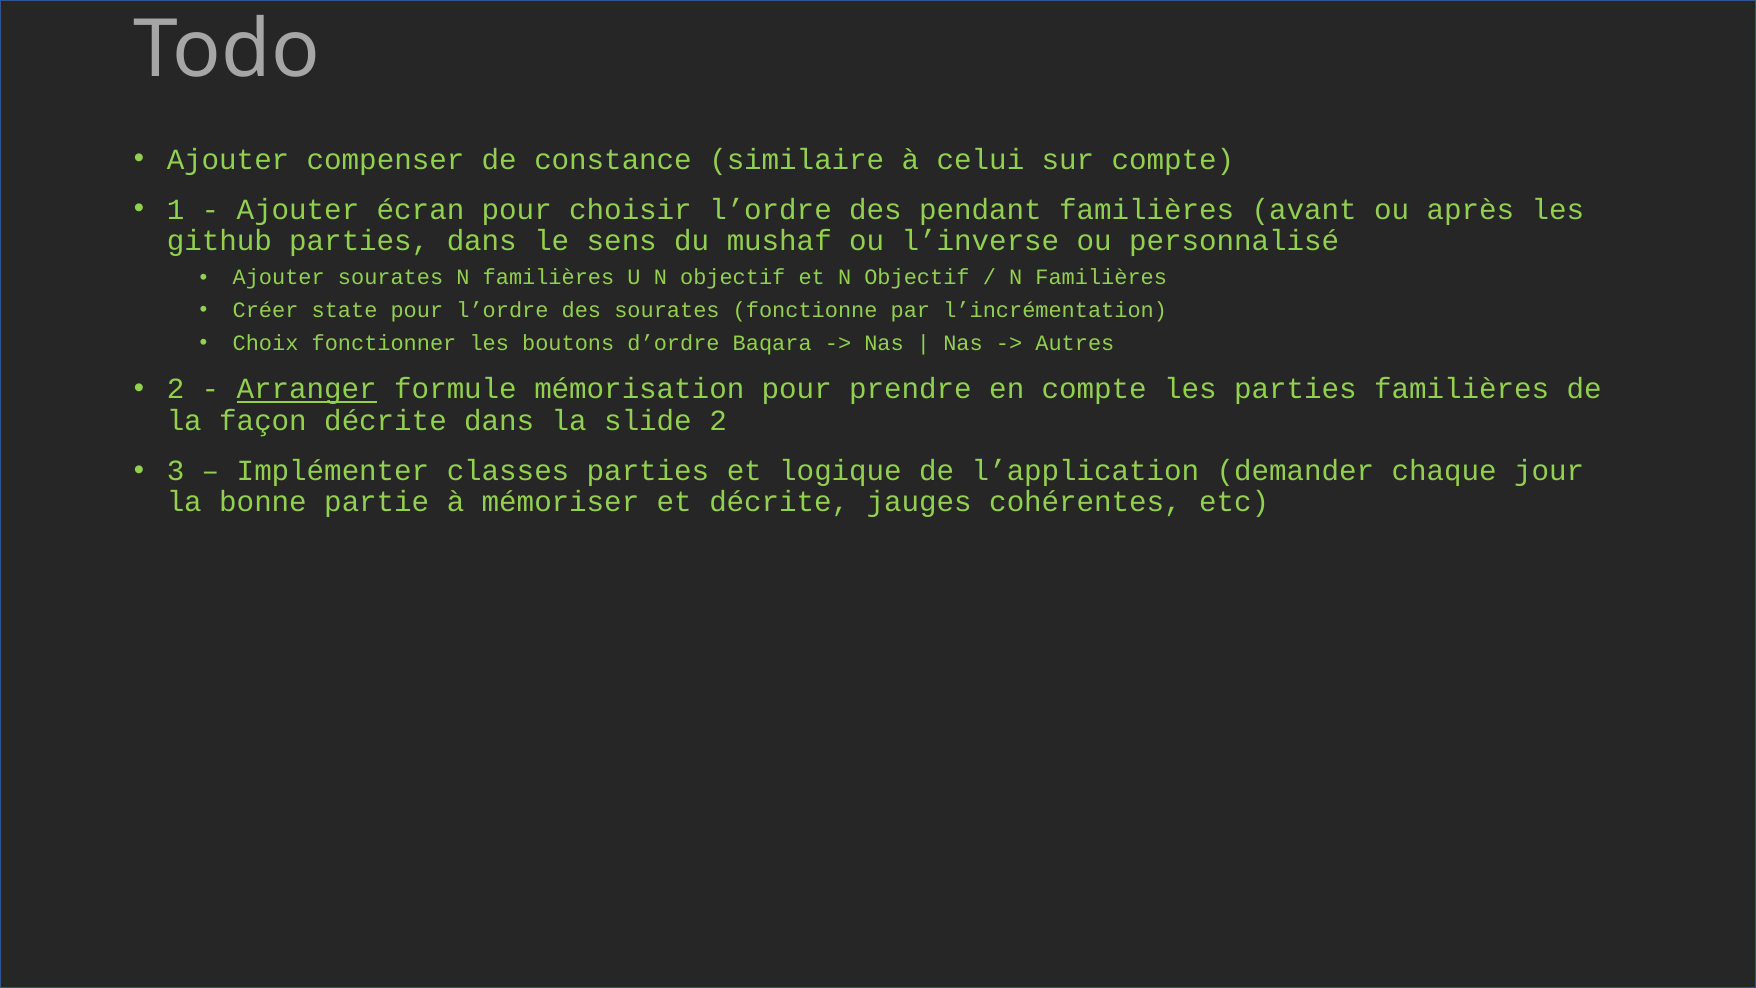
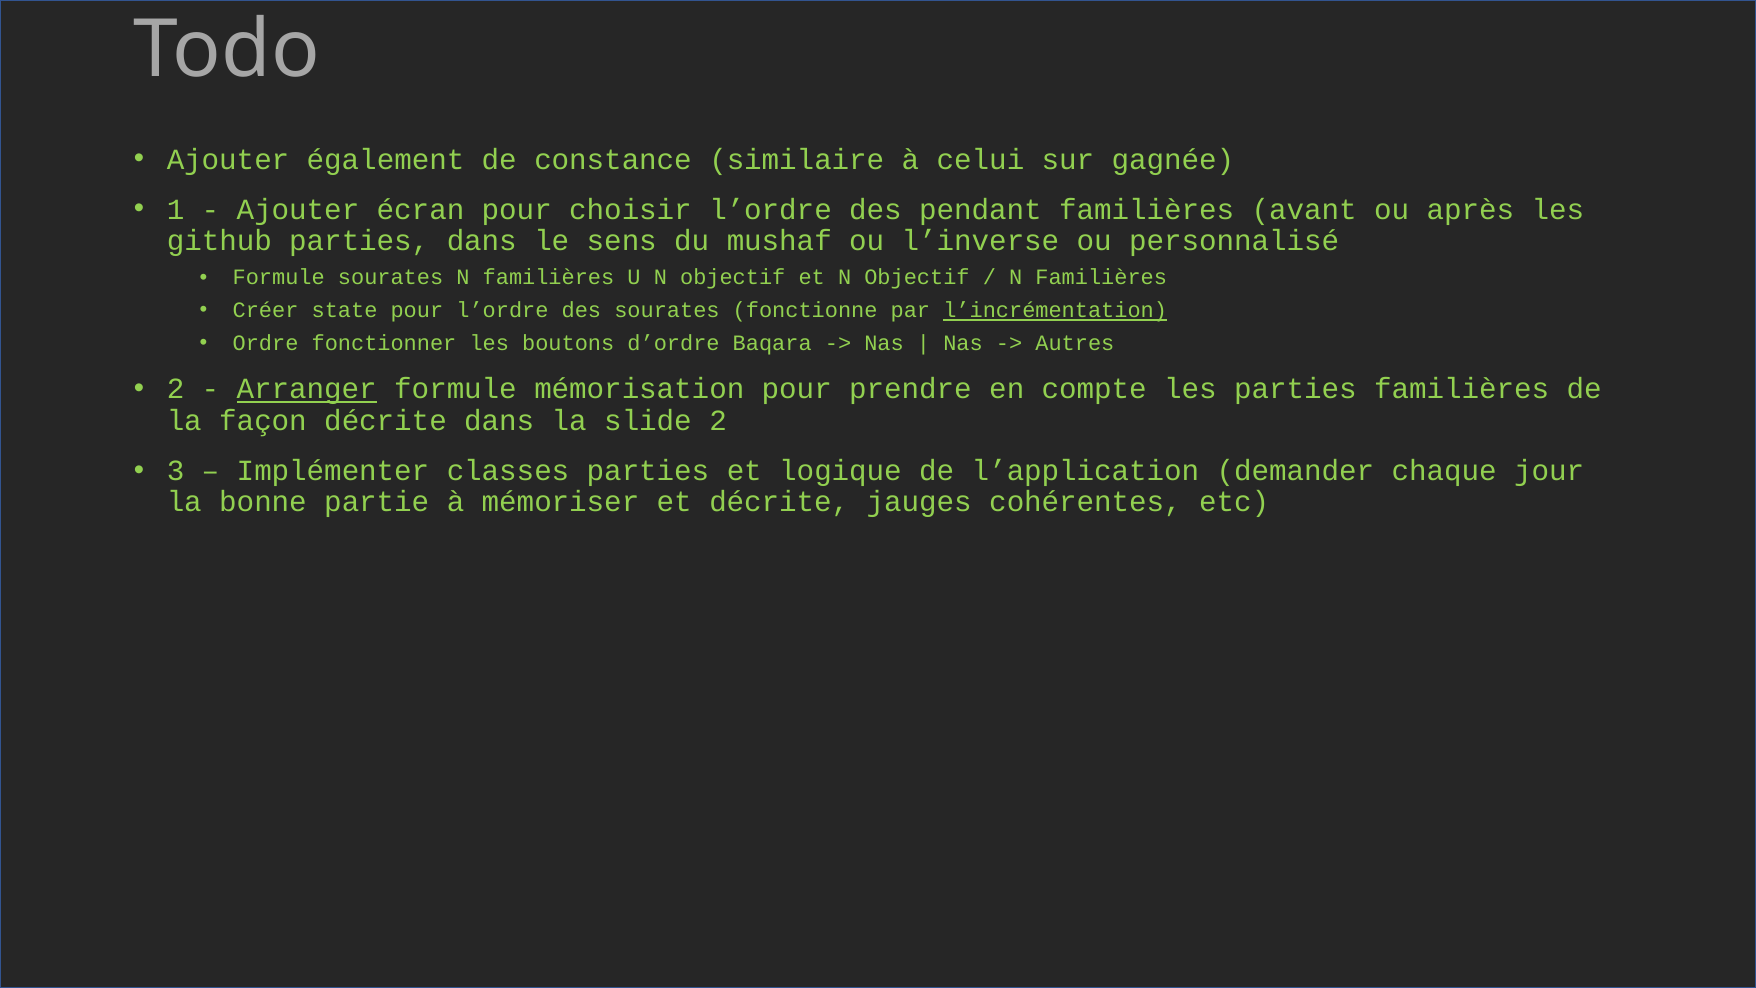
compenser: compenser -> également (386, 160)
sur compte: compte -> gagnée (1173, 160)
Ajouter: Ajouter -> Formule (279, 278)
l’incrémentation underline: none -> present (1055, 310)
Choix: Choix -> Ordre (266, 343)
